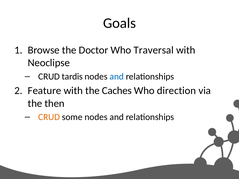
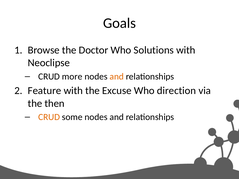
Traversal: Traversal -> Solutions (154, 50)
tardis: tardis -> more (72, 77)
and colour: blue -> orange (117, 77)
Caches: Caches -> Excuse (117, 91)
